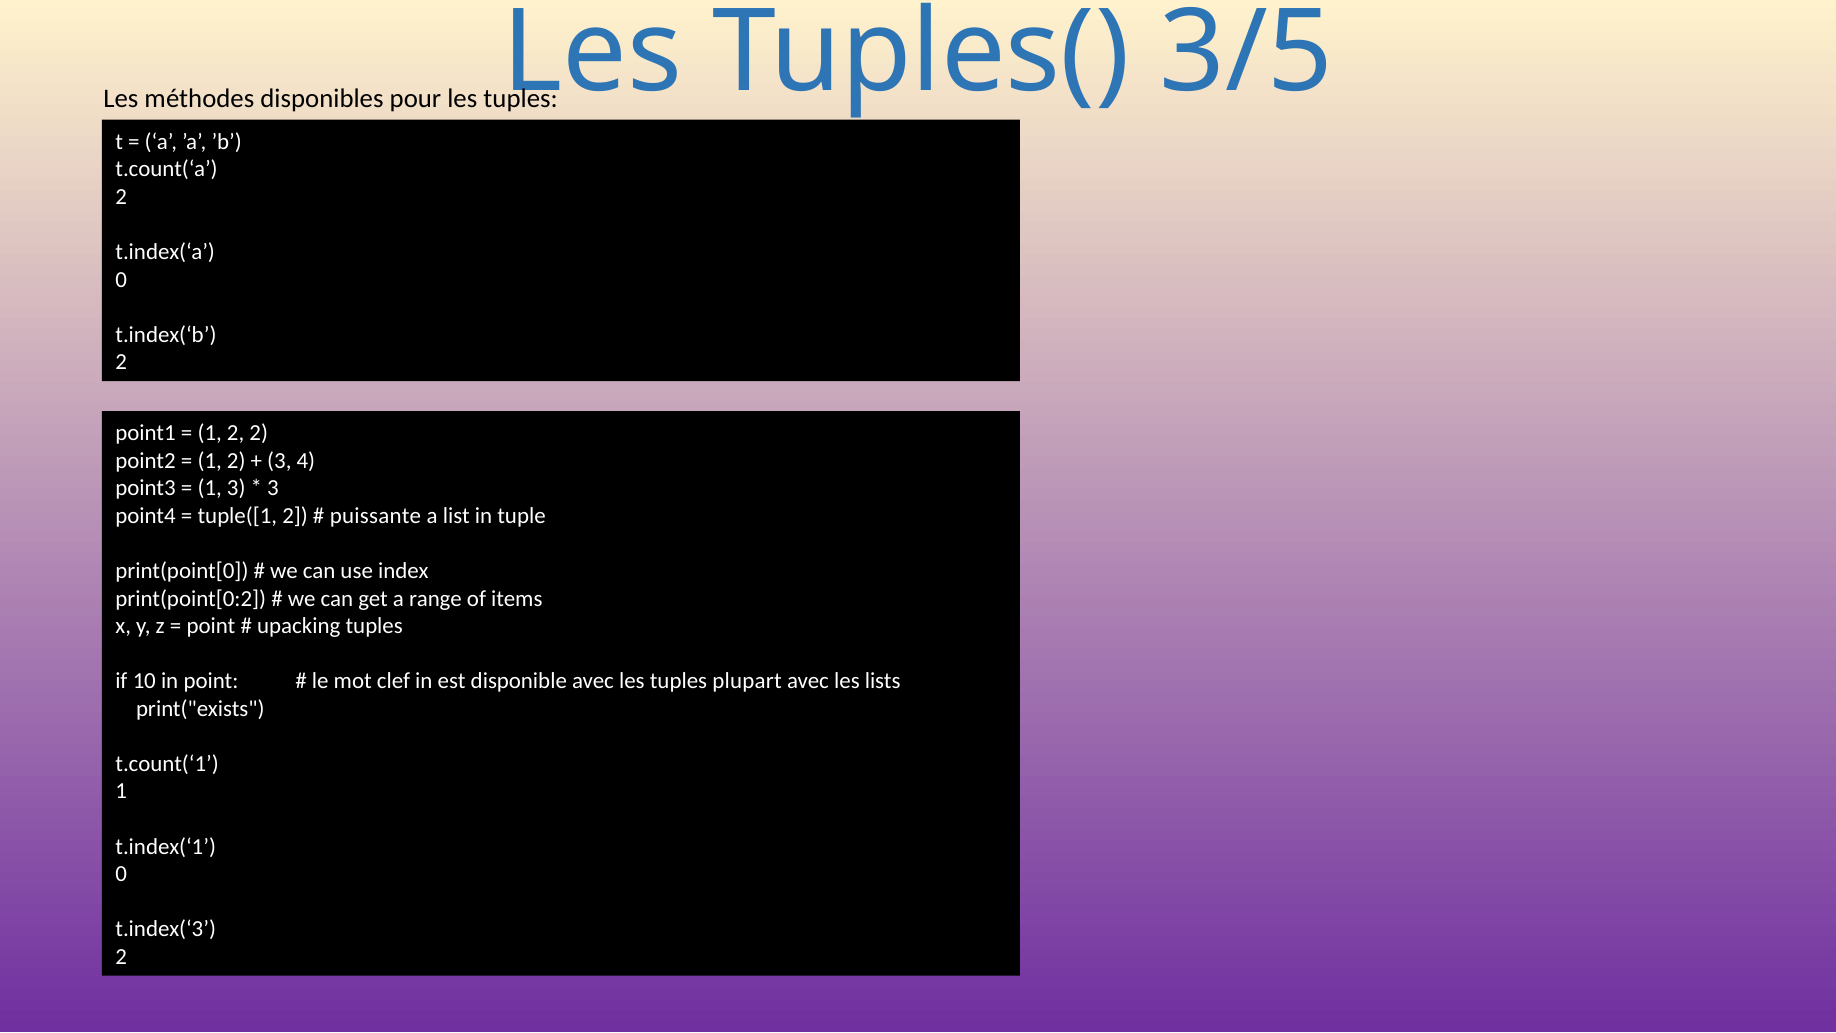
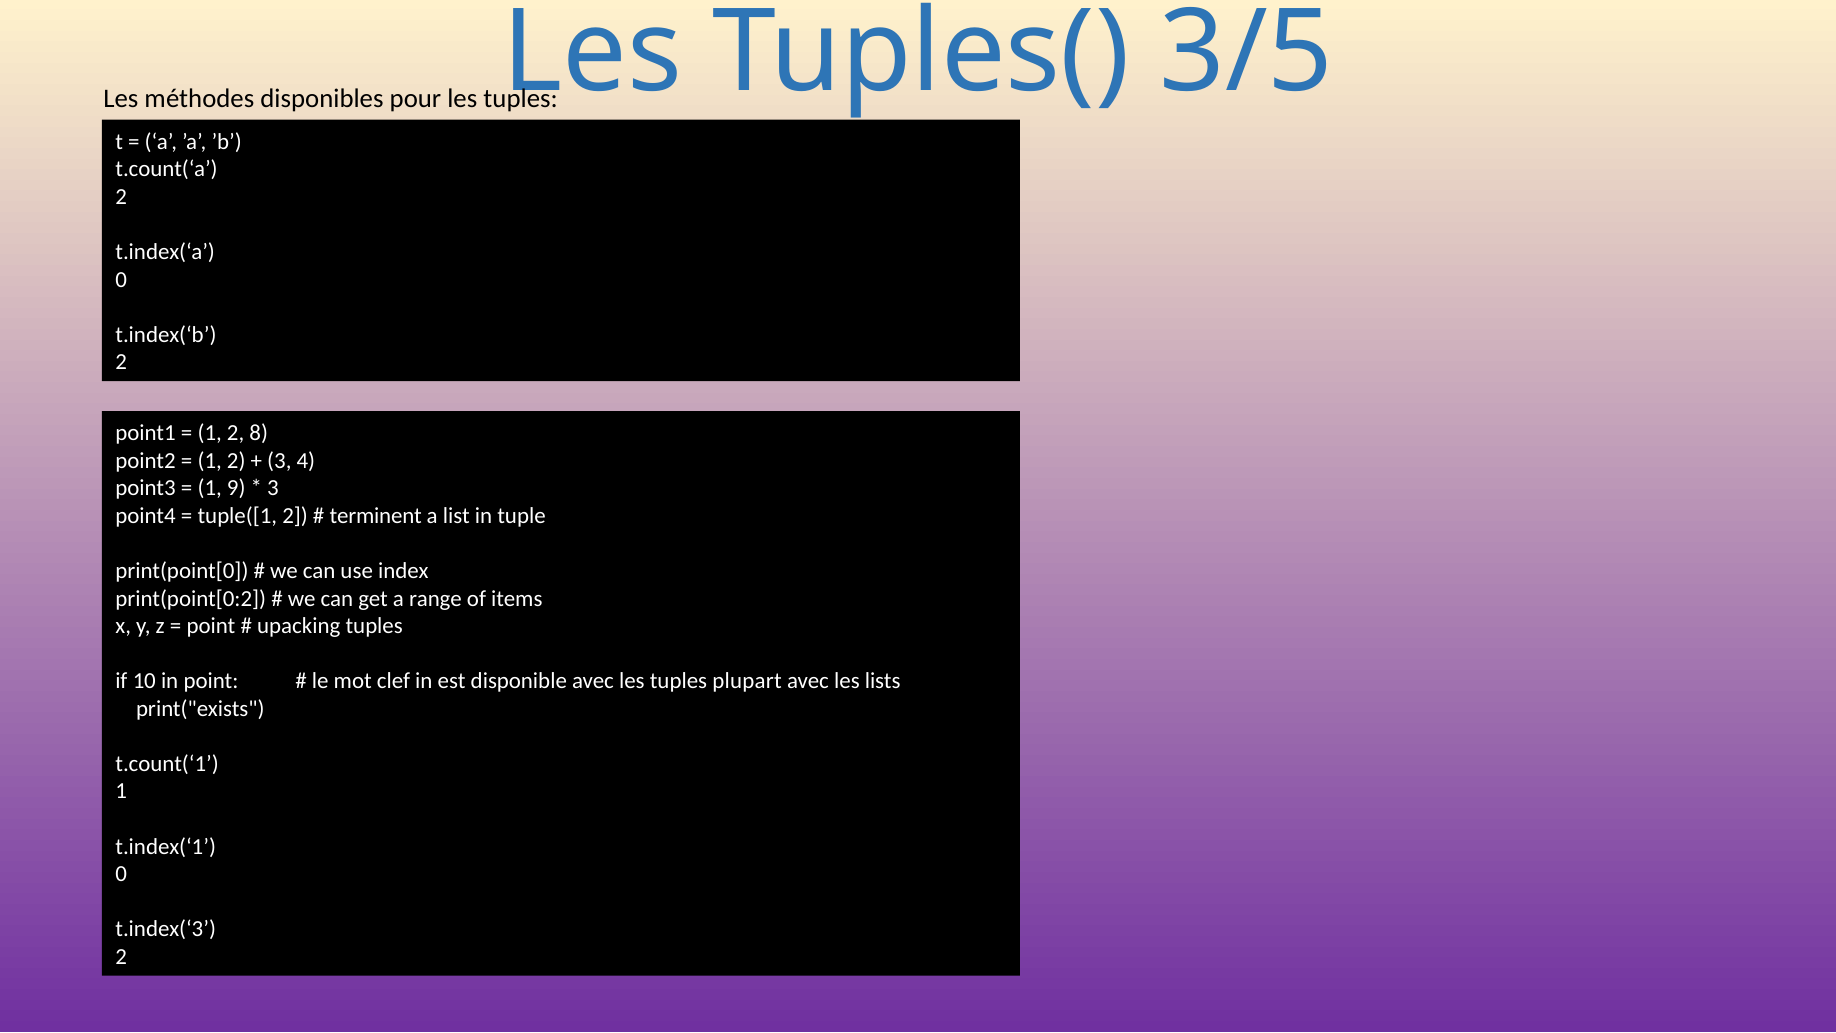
2 2: 2 -> 8 (259, 433)
1 3: 3 -> 9 (236, 488)
puissante: puissante -> terminent (376, 516)
